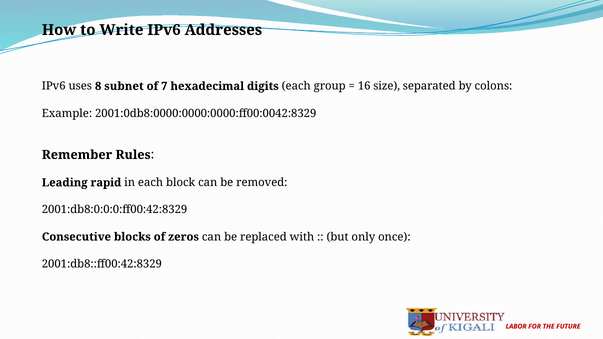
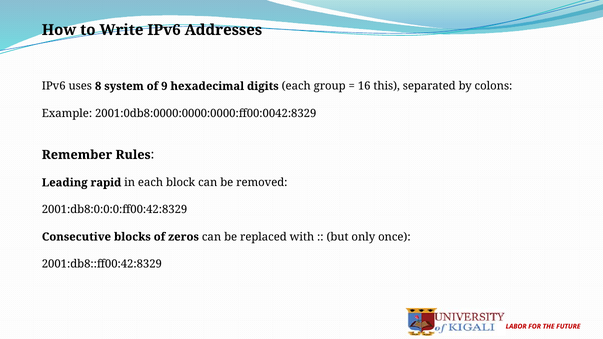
subnet: subnet -> system (124, 86)
7: 7 -> 9 (164, 86)
size: size -> this (387, 86)
